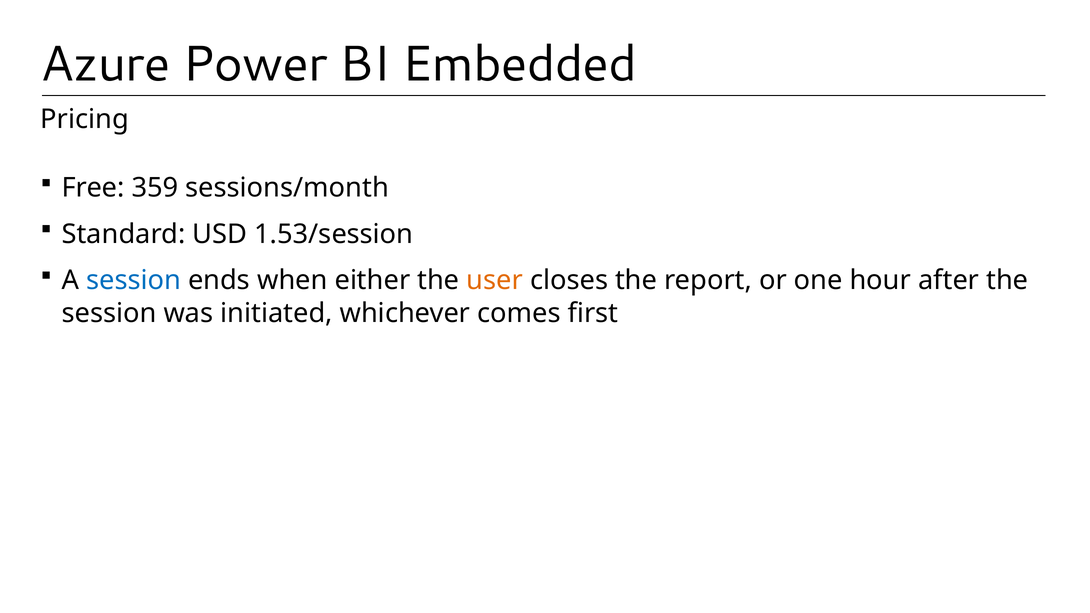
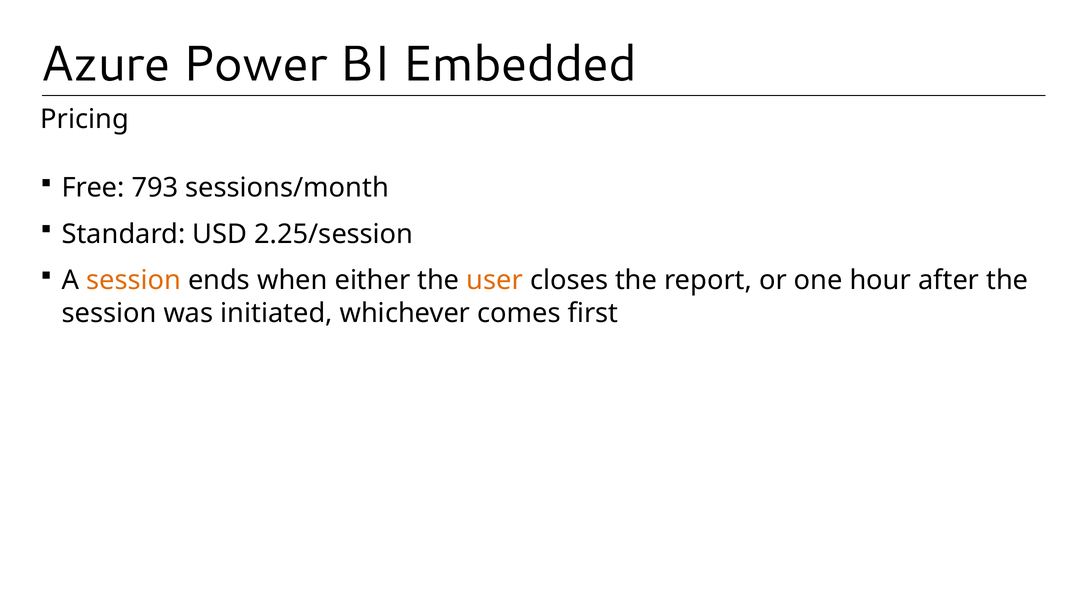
359: 359 -> 793 (155, 188)
1.53/session: 1.53/session -> 2.25/session (334, 234)
session colour: blue -> orange (134, 280)
